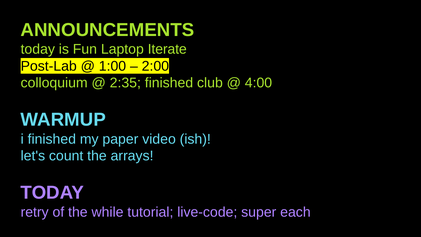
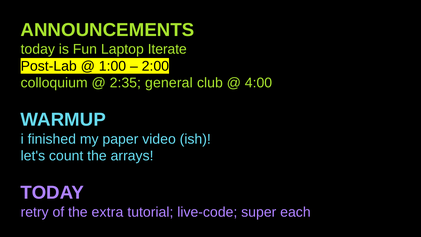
2:35 finished: finished -> general (169, 83)
while: while -> extra (107, 212)
